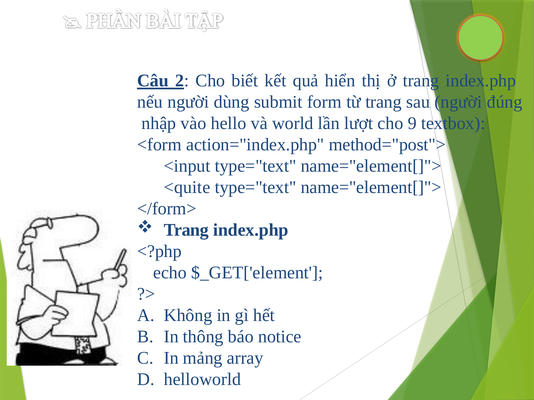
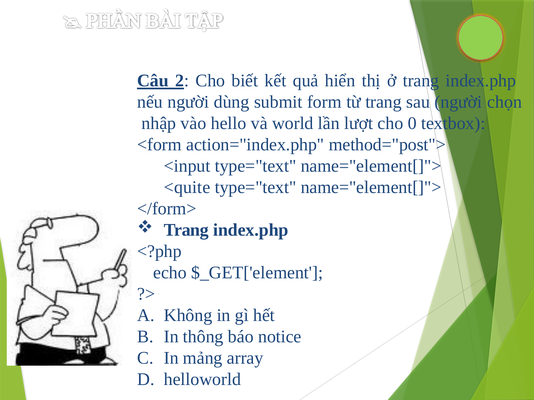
đúng: đúng -> chọn (505, 102)
9: 9 -> 0 (412, 123)
